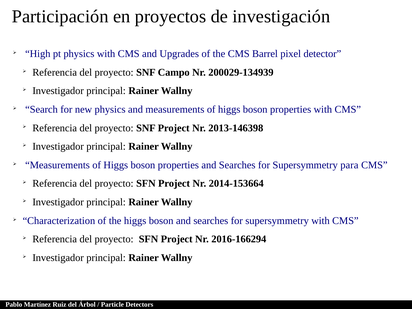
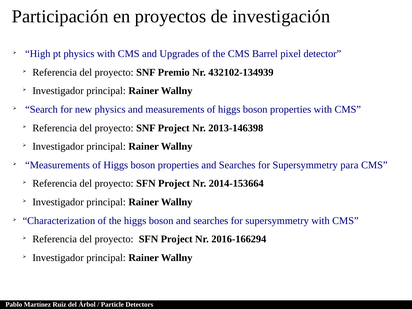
Campo: Campo -> Premio (174, 72)
200029-134939: 200029-134939 -> 432102-134939 (241, 72)
